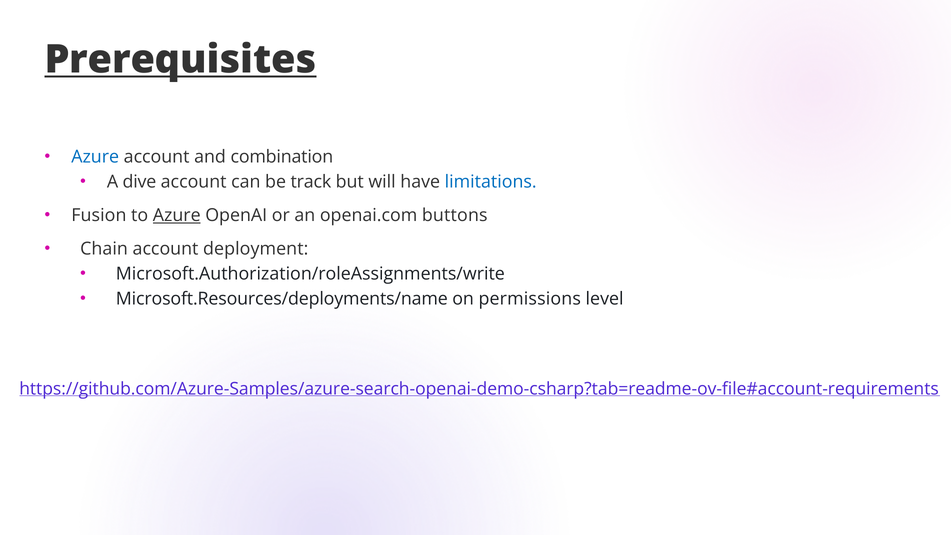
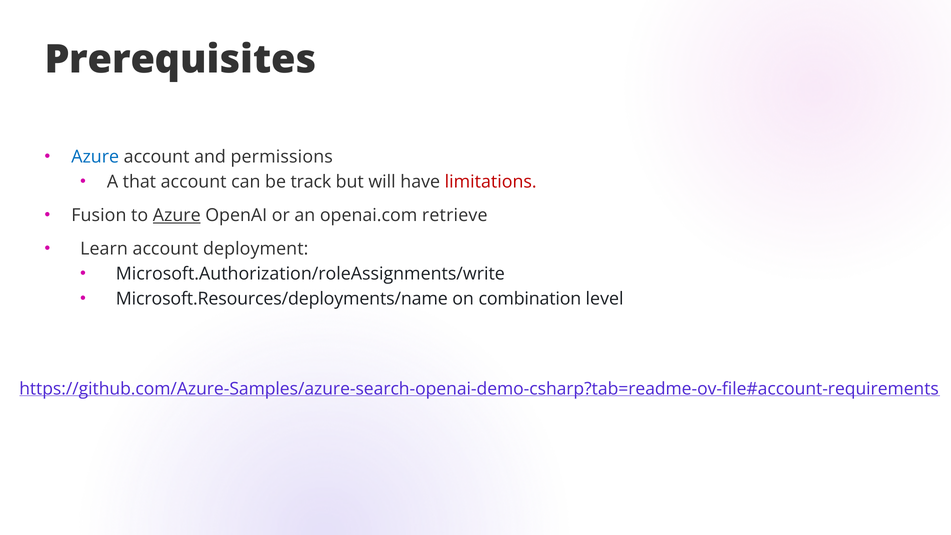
Prerequisites underline: present -> none (181, 59)
combination: combination -> permissions (282, 157)
dive: dive -> that (139, 182)
limitations colour: blue -> red (491, 182)
buttons: buttons -> retrieve (455, 215)
Chain: Chain -> Learn (104, 249)
permissions: permissions -> combination (530, 299)
